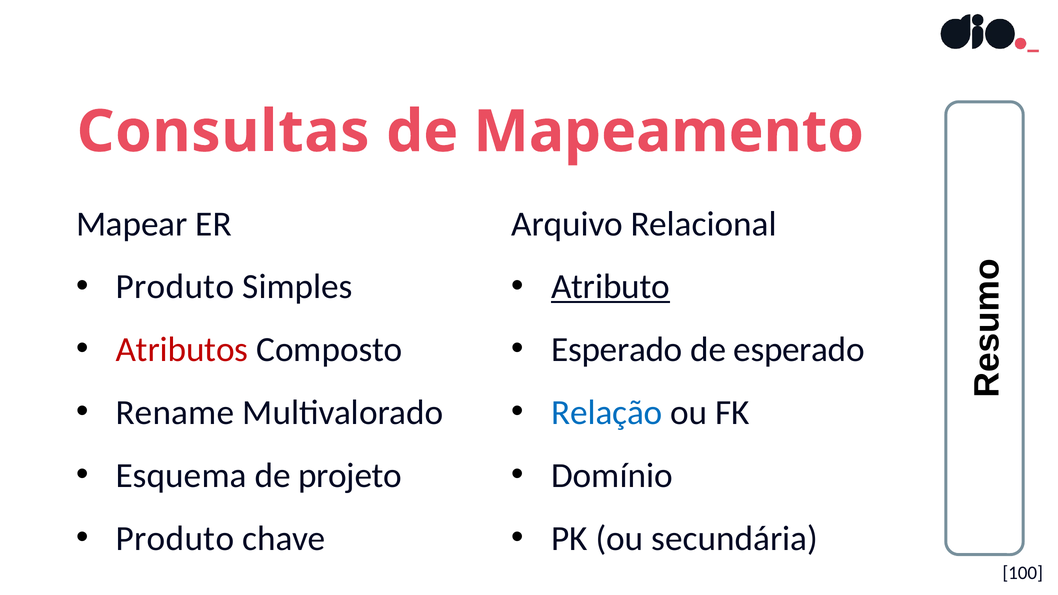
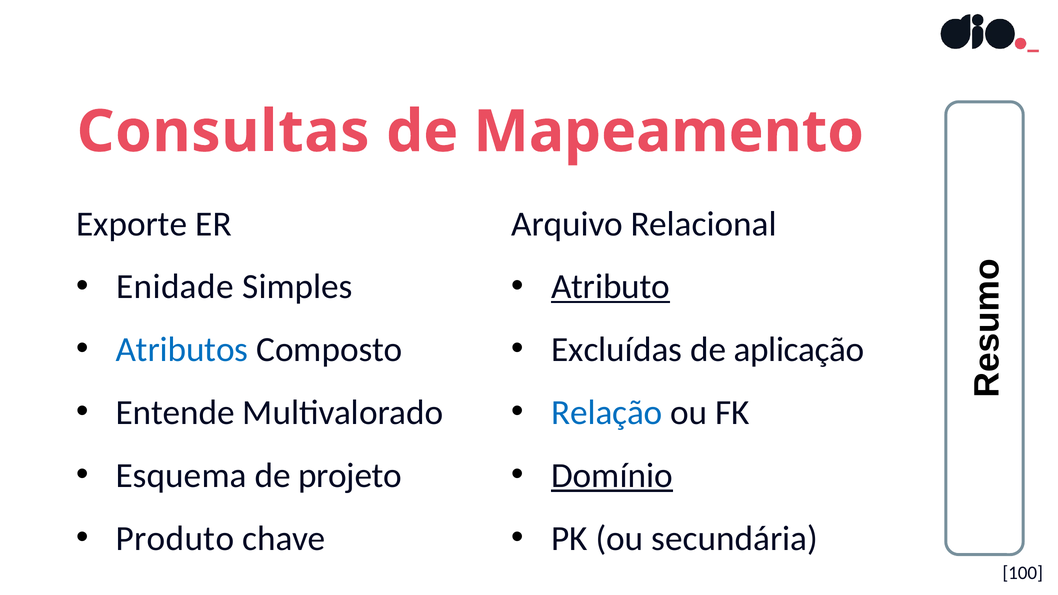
Mapear: Mapear -> Exporte (132, 224)
Produto: Produto -> Enidade (175, 287)
Atributos colour: red -> blue (182, 350)
Esperado: Esperado -> Excluídas (617, 350)
de esperado: esperado -> aplicação (799, 350)
Rename: Rename -> Entende (175, 413)
Domínio underline: none -> present (612, 476)
